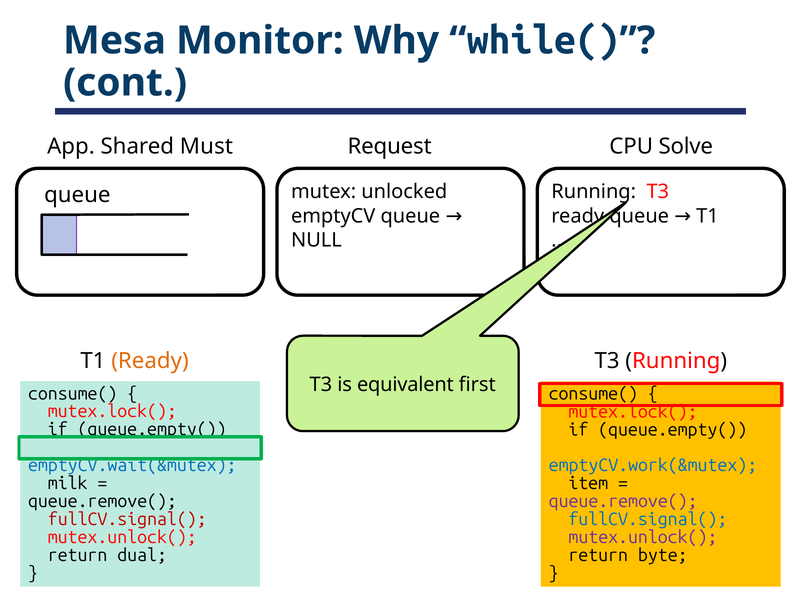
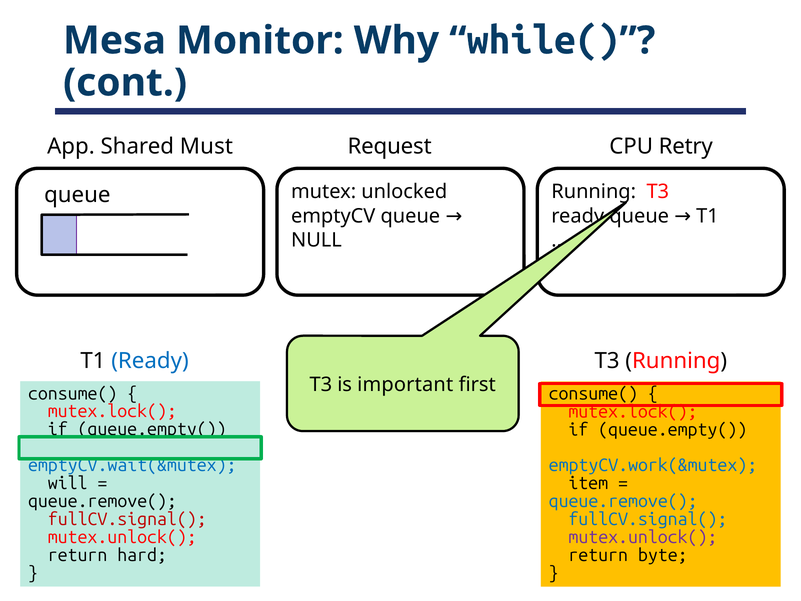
Solve: Solve -> Retry (686, 146)
Ready colour: orange -> blue (150, 361)
equivalent: equivalent -> important (405, 385)
milk: milk -> will (68, 483)
queue.remove( colour: purple -> blue (623, 501)
dual: dual -> hard (142, 555)
